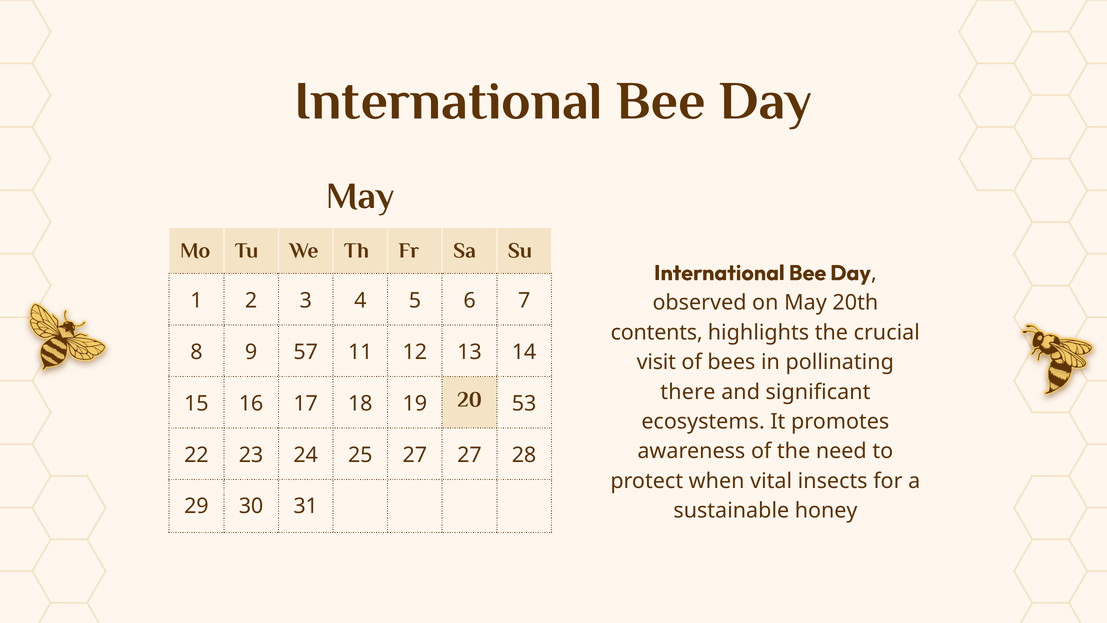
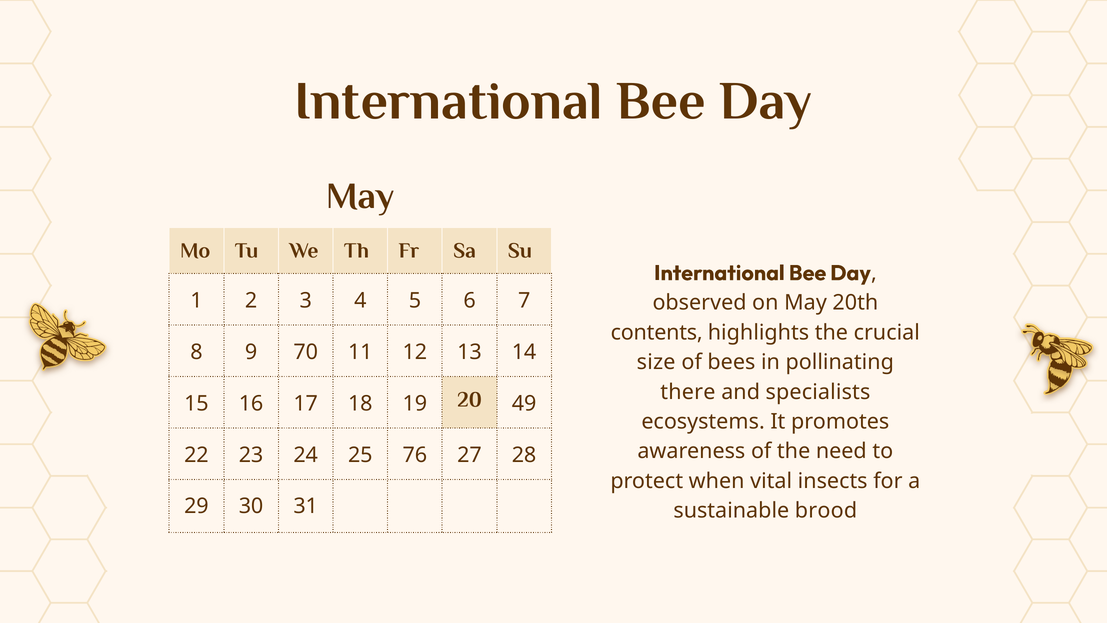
57: 57 -> 70 (306, 352)
visit: visit -> size (656, 362)
significant: significant -> specialists (818, 392)
53: 53 -> 49 (524, 403)
25 27: 27 -> 76 (415, 455)
honey: honey -> brood (826, 510)
